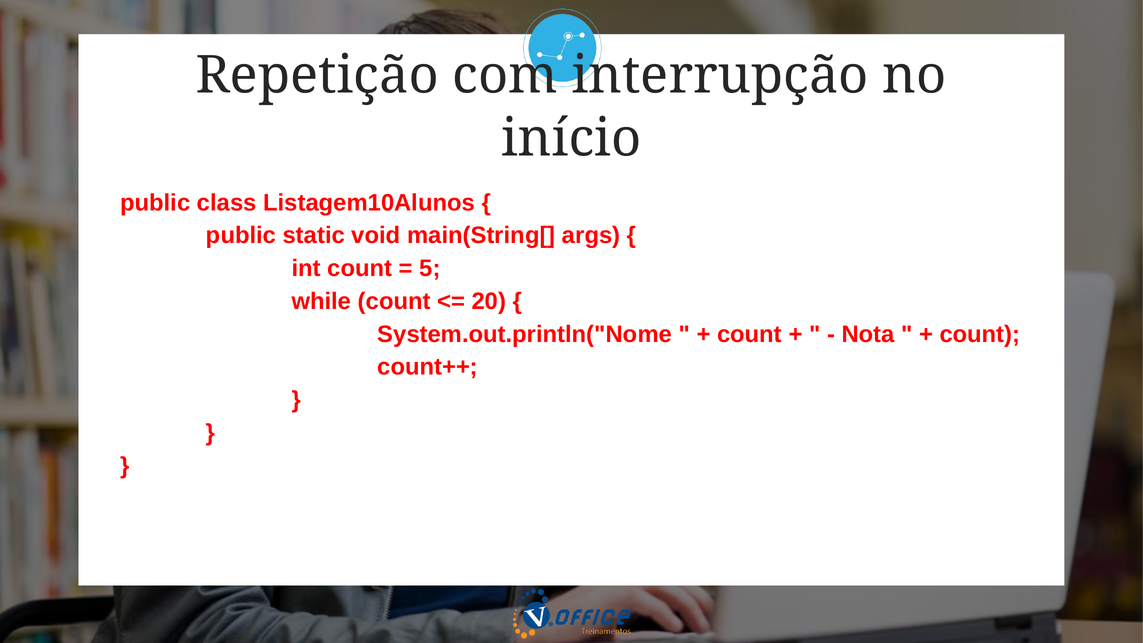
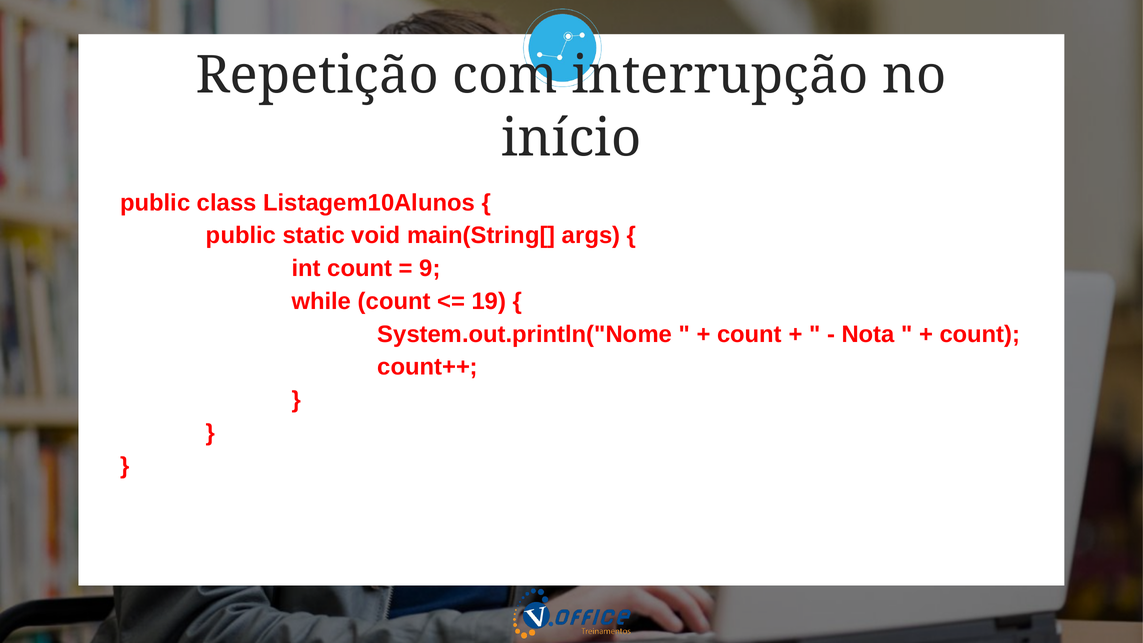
5: 5 -> 9 (430, 268)
20: 20 -> 19 (489, 301)
